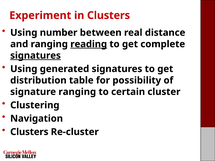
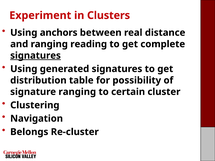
number: number -> anchors (59, 33)
reading underline: present -> none (89, 44)
Clusters: Clusters -> Belongs (29, 132)
